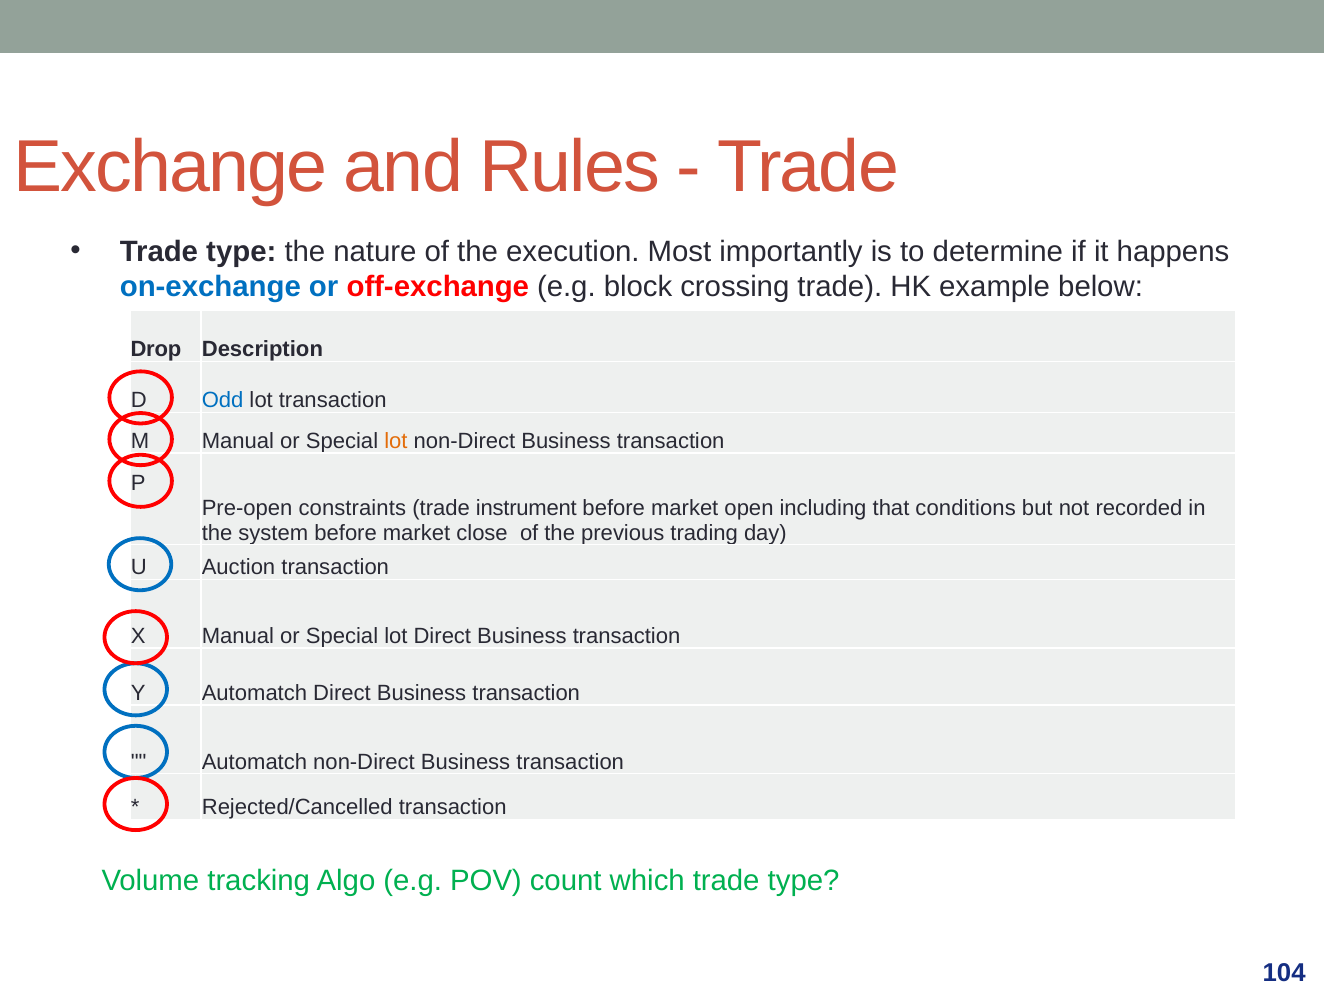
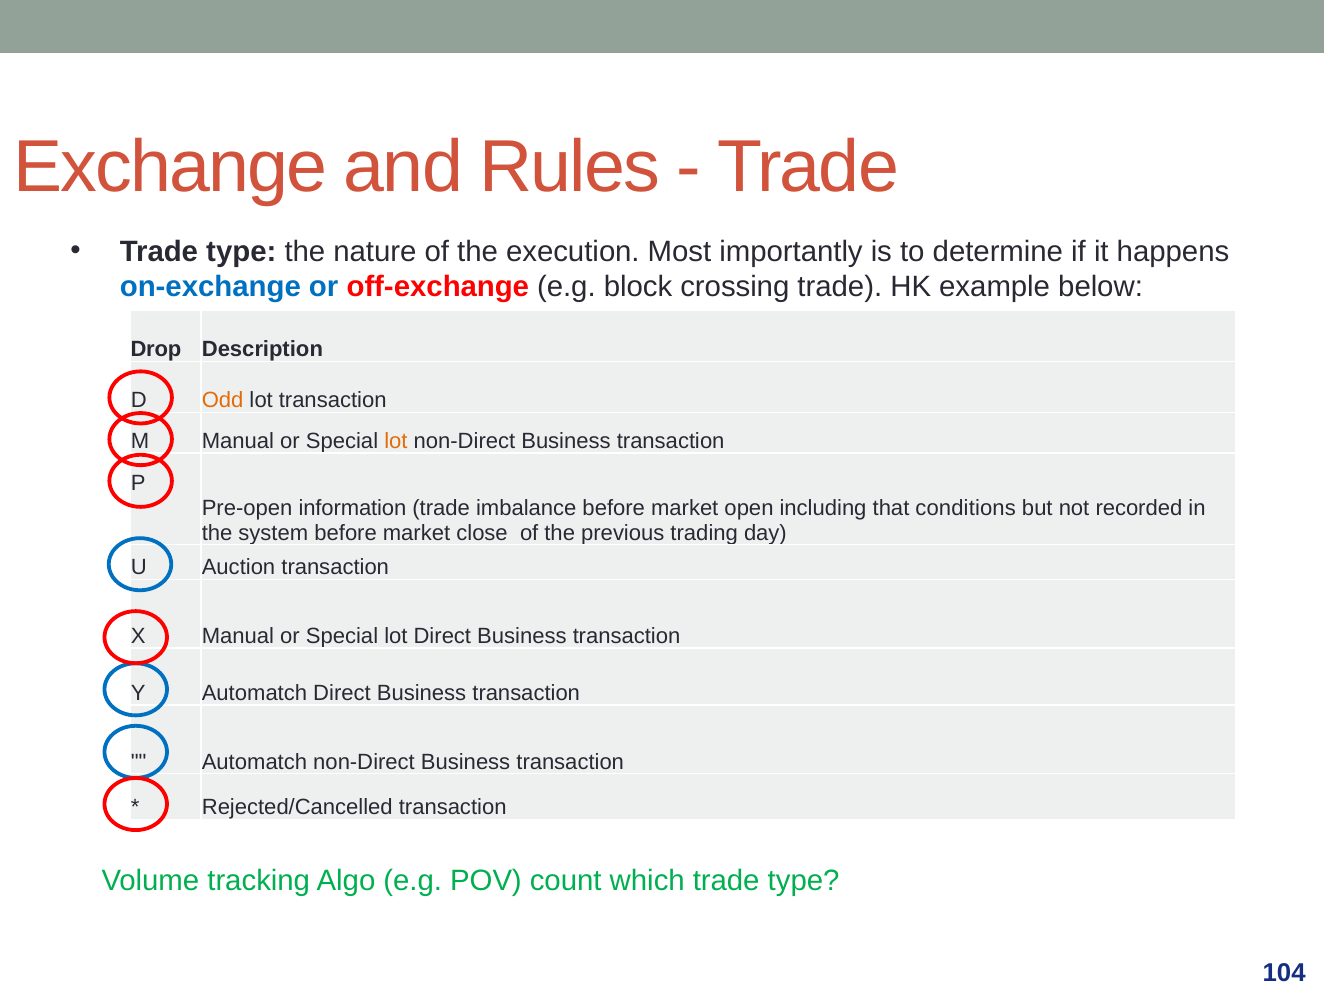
Odd colour: blue -> orange (223, 400)
constraints: constraints -> information (352, 508)
instrument: instrument -> imbalance (526, 508)
